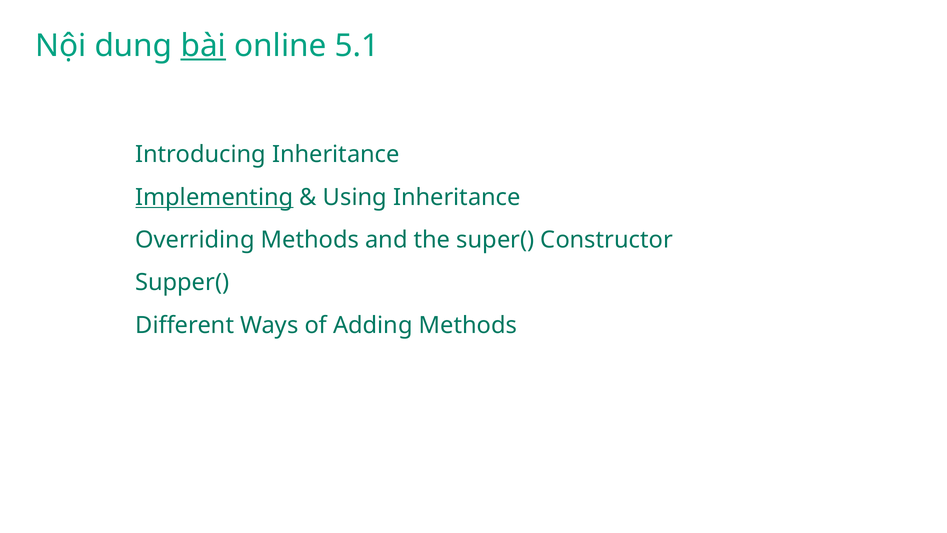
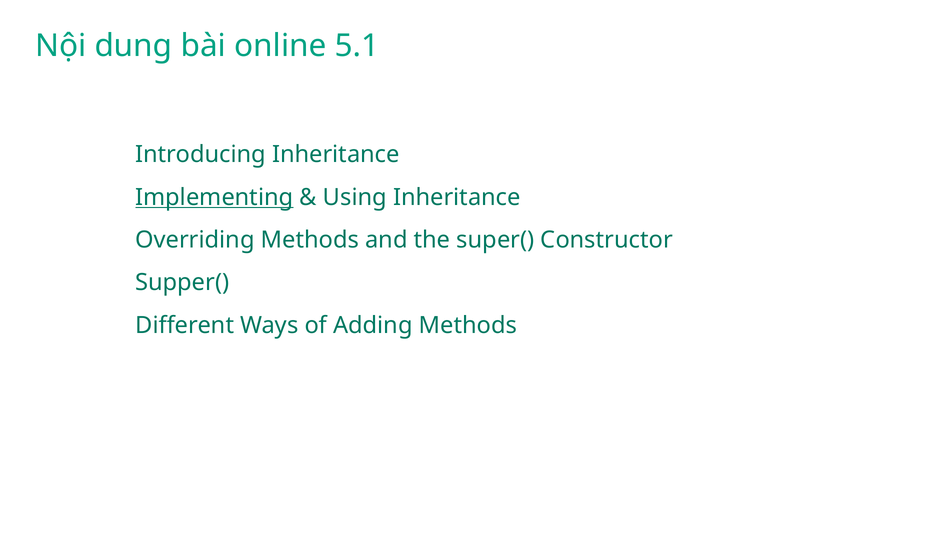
bài underline: present -> none (203, 46)
